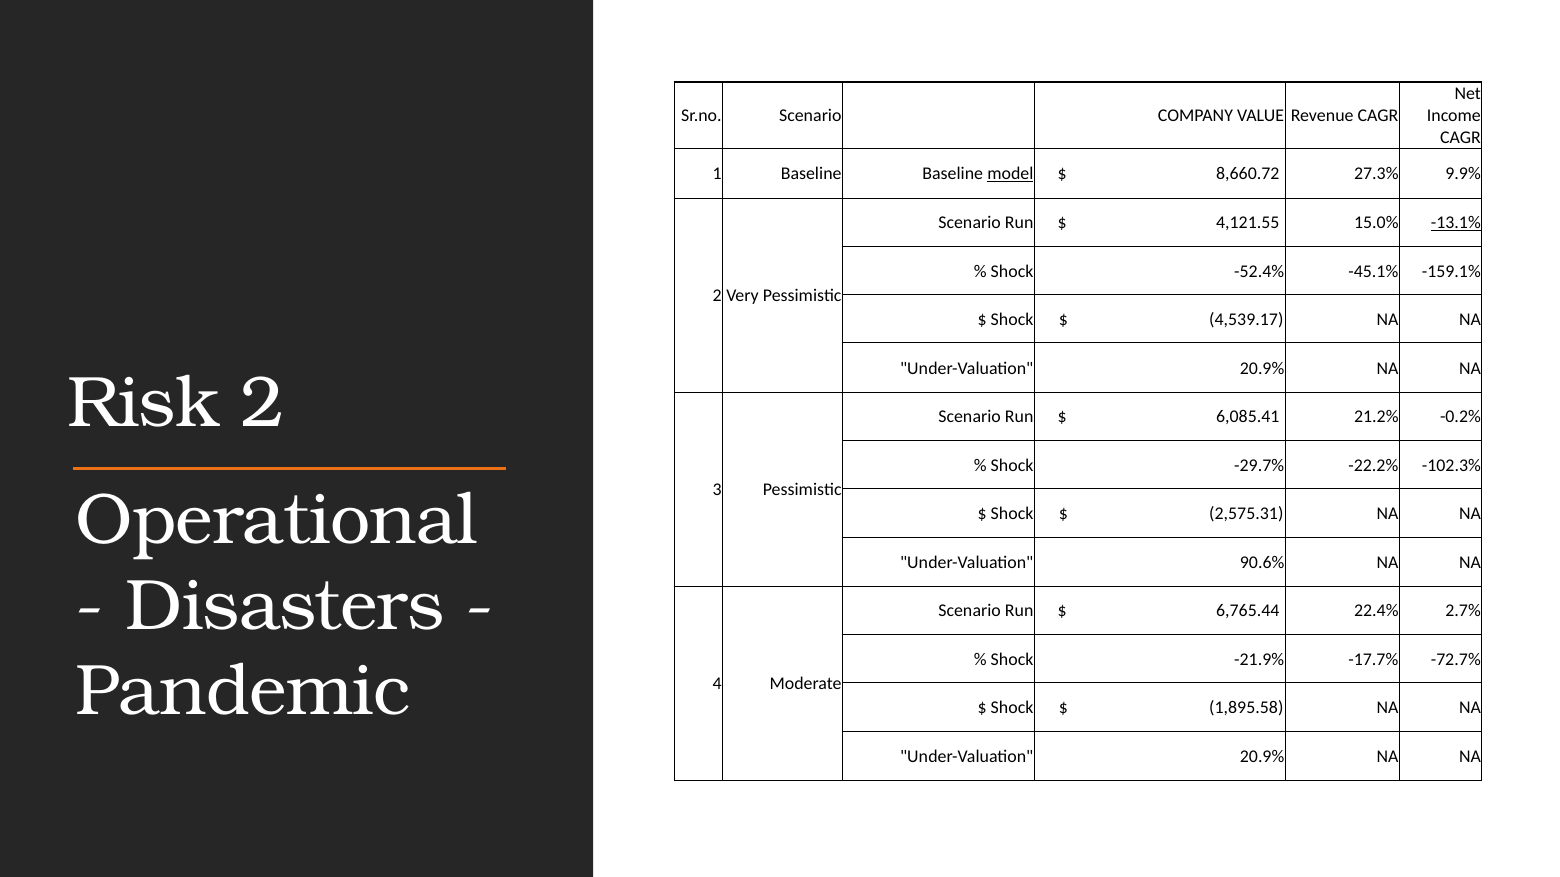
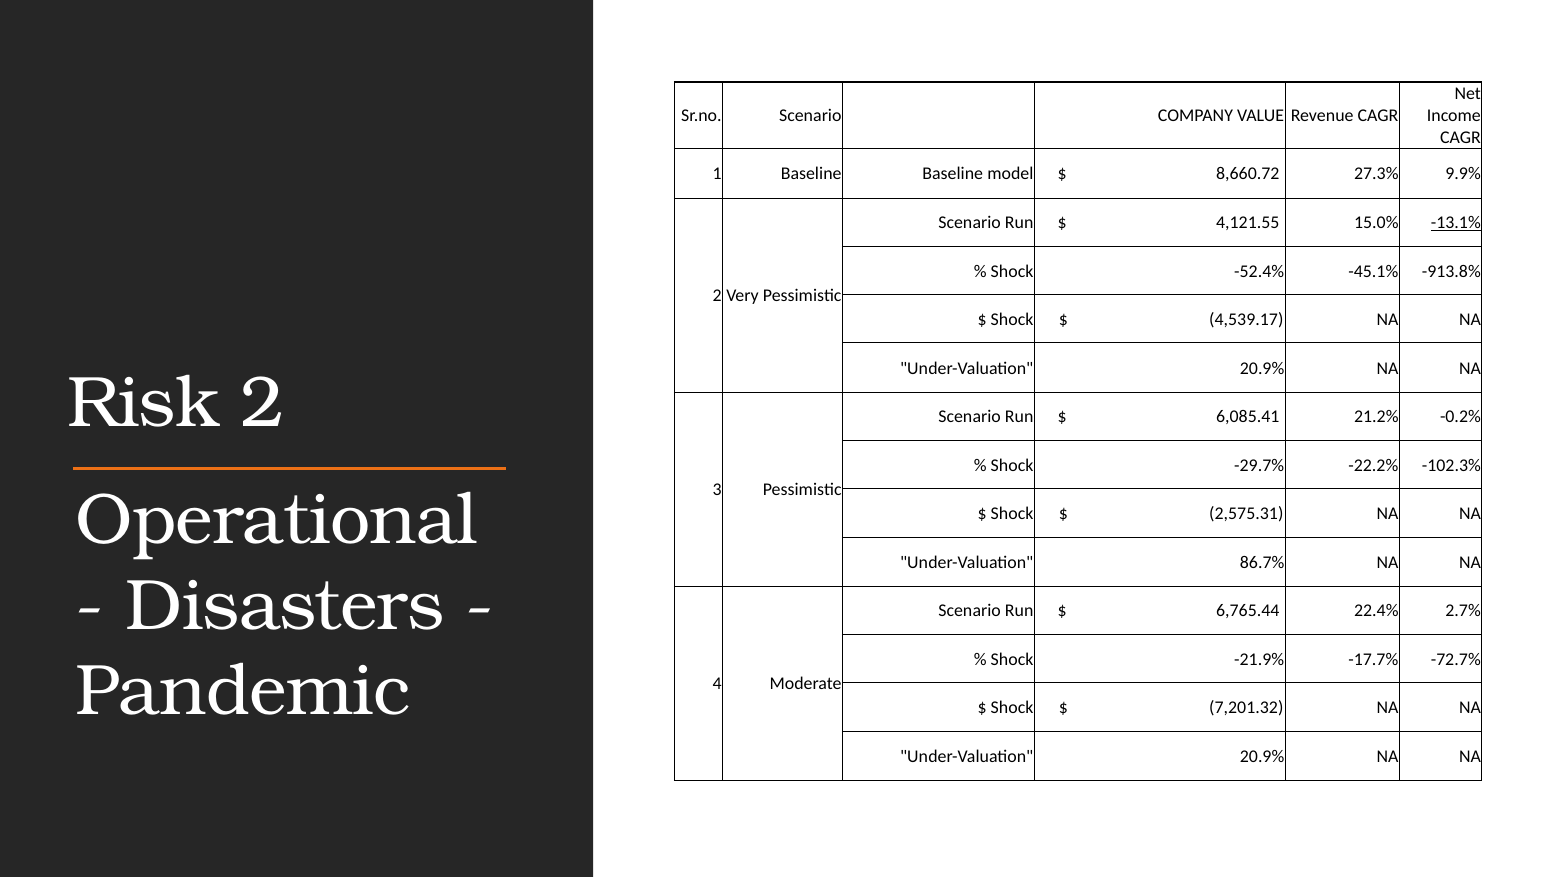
model underline: present -> none (1010, 174)
-159.1%: -159.1% -> -913.8% (1451, 271)
90.6%: 90.6% -> 86.7% (1262, 563)
1,895.58: 1,895.58 -> 7,201.32 (1246, 708)
